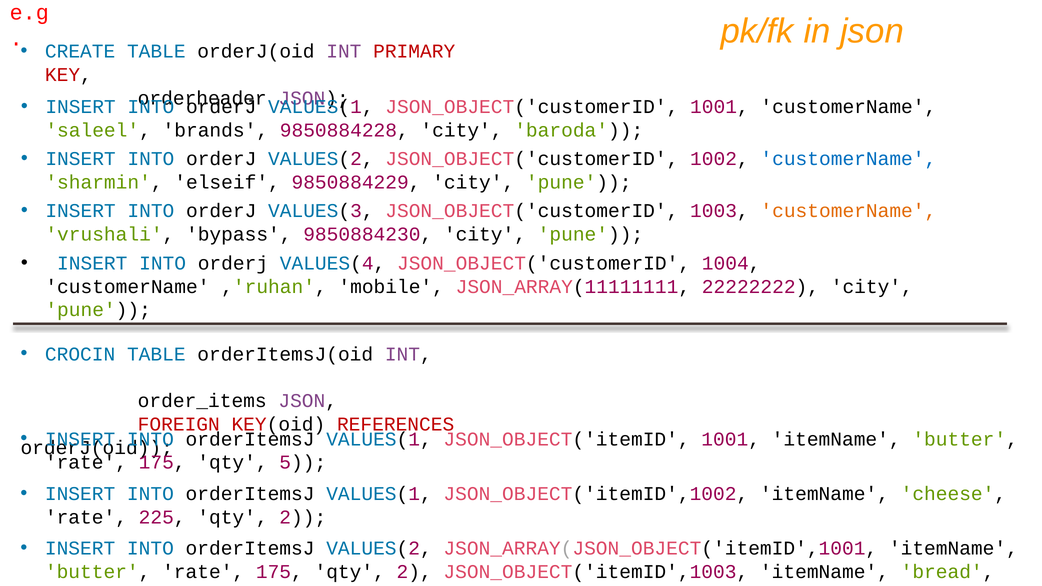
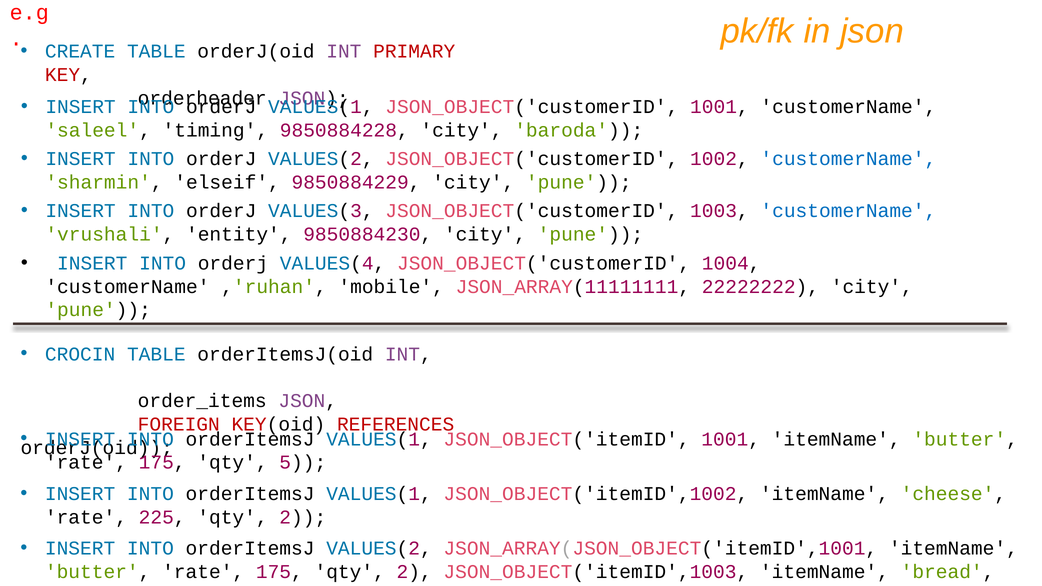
brands: brands -> timing (215, 130)
customerName colour: orange -> blue (848, 211)
bypass: bypass -> entity (239, 235)
